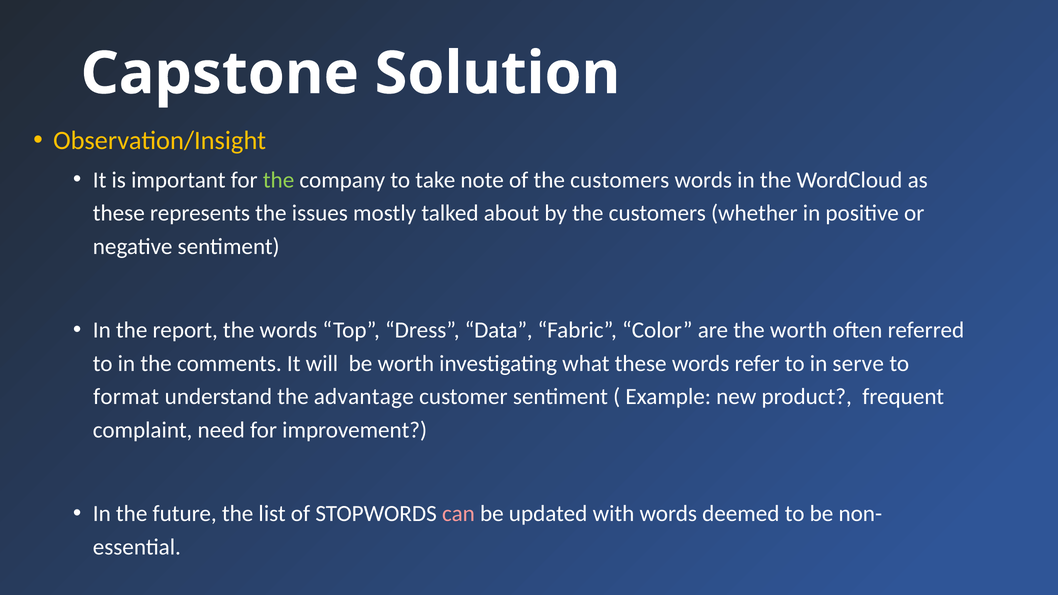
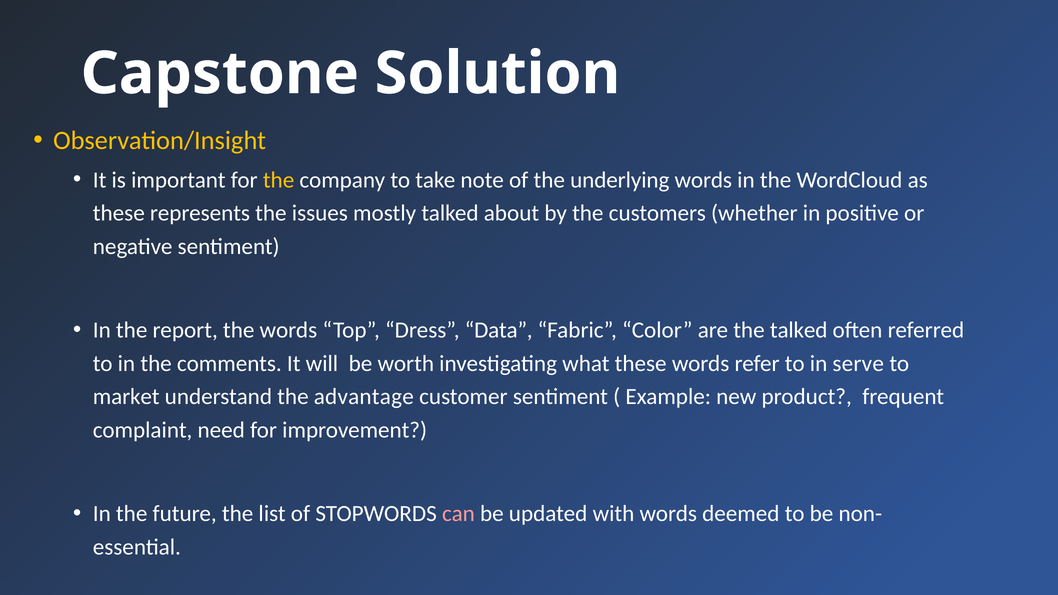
the colour: light green -> yellow (279, 180)
of the customers: customers -> underlying (620, 180)
the worth: worth -> talked (799, 330)
format: format -> market (126, 397)
